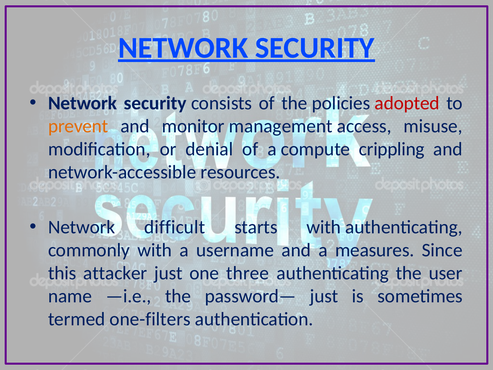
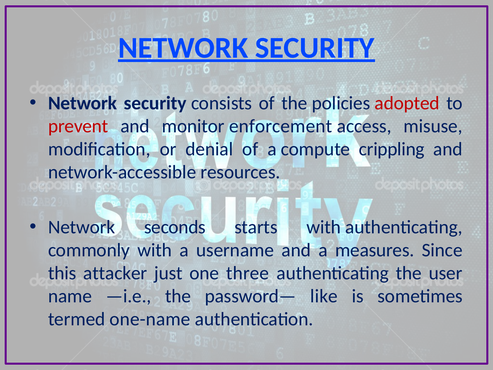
prevent colour: orange -> red (78, 126)
management: management -> enforcement (281, 126)
difficult: difficult -> seconds (175, 227)
password— just: just -> like (324, 296)
one-filters: one-filters -> one-name (150, 319)
